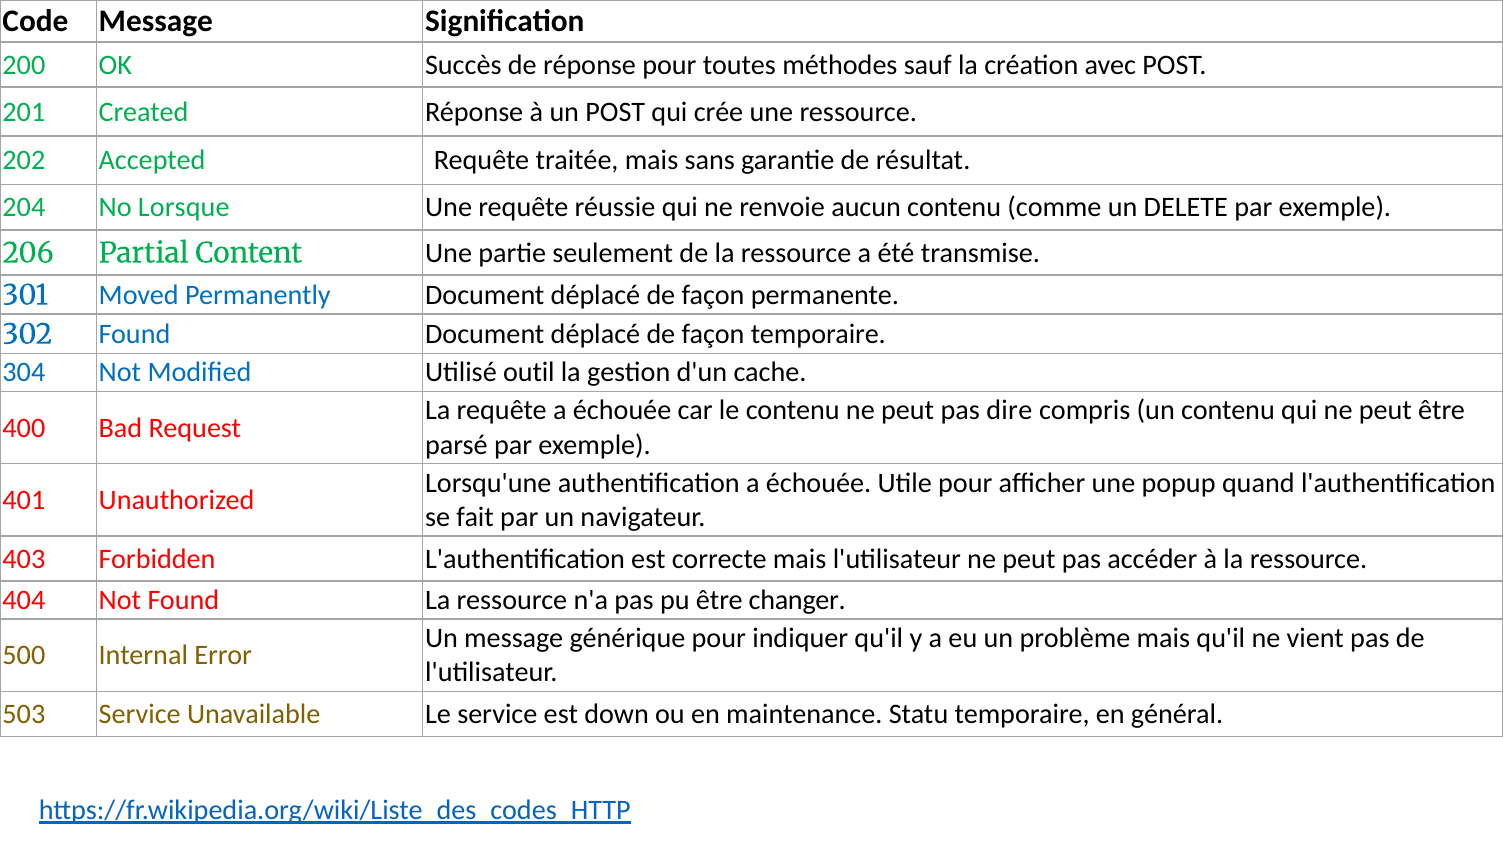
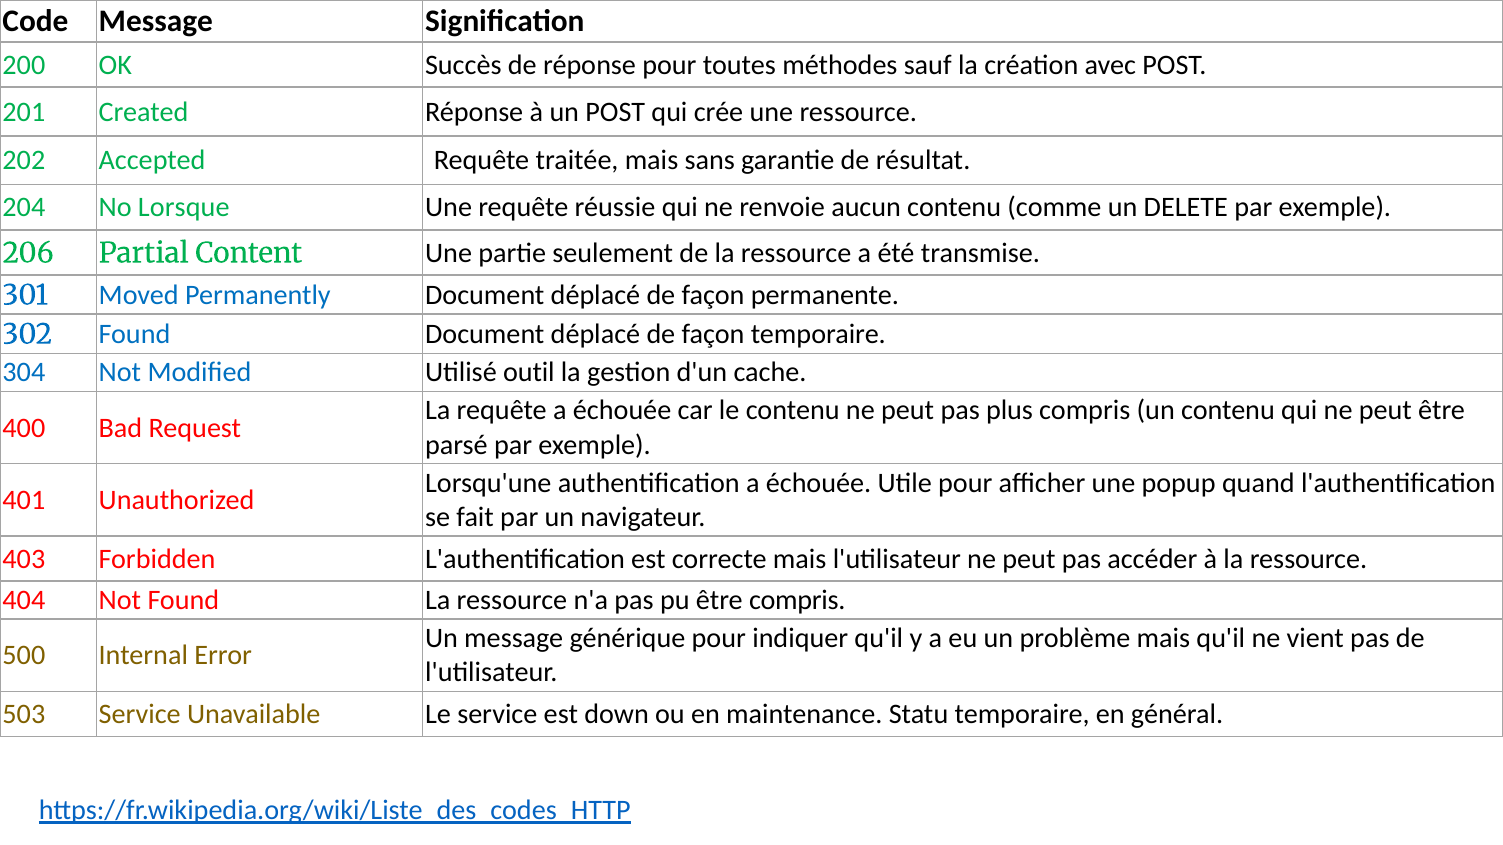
dire: dire -> plus (1009, 411)
être changer: changer -> compris (797, 601)
